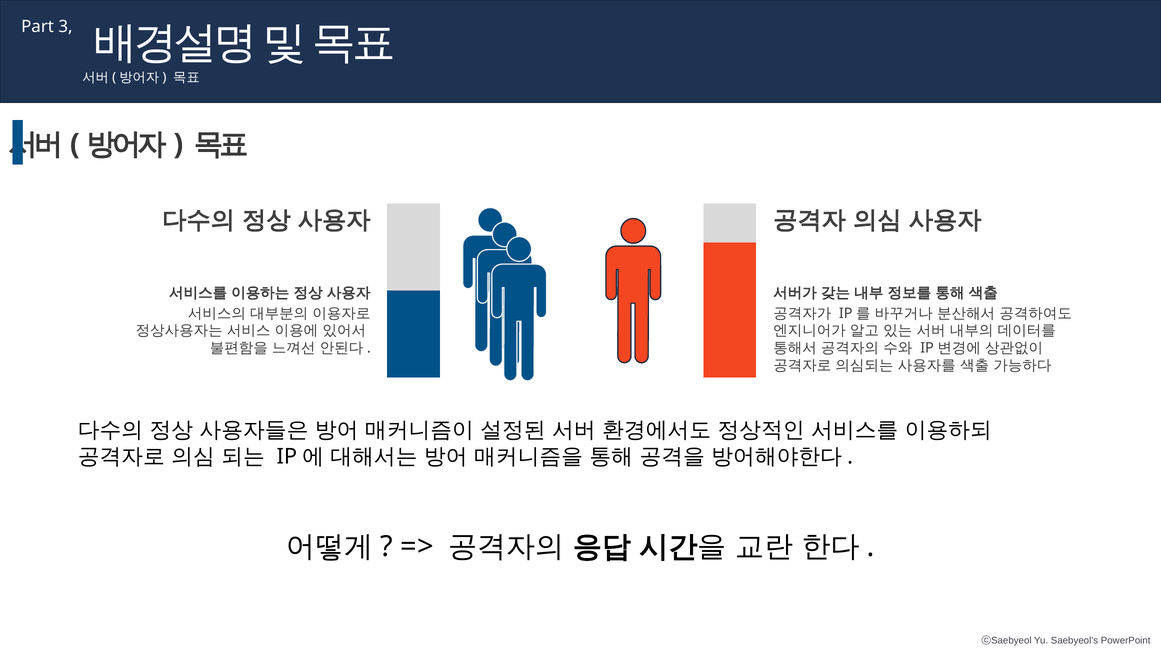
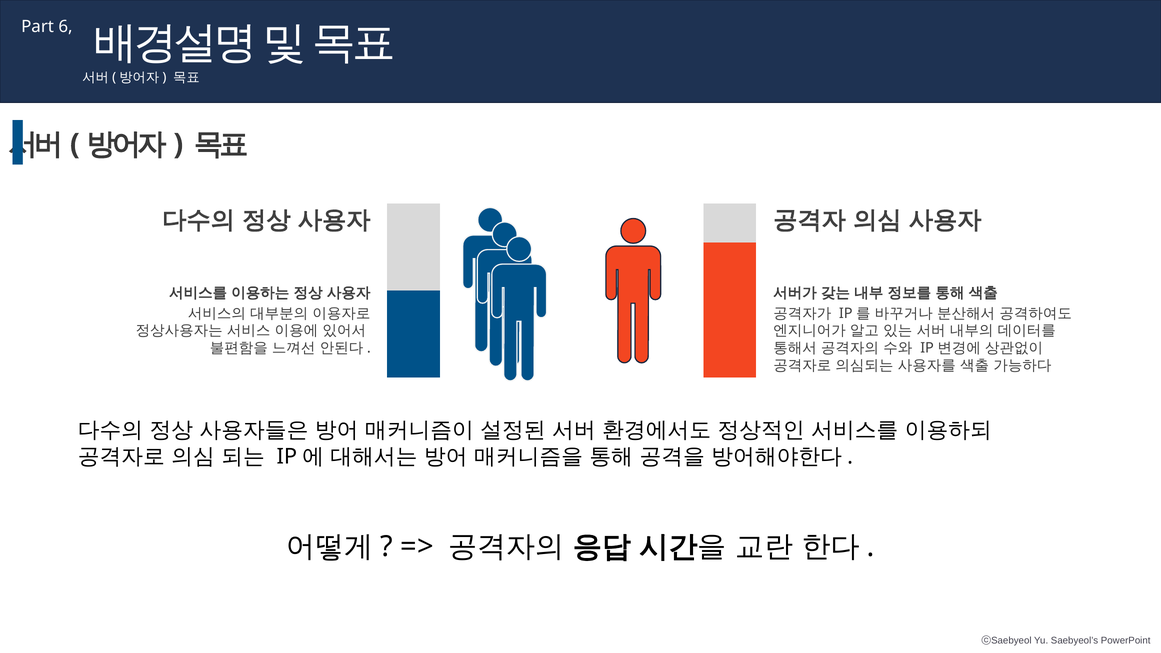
3: 3 -> 6 (66, 27)
